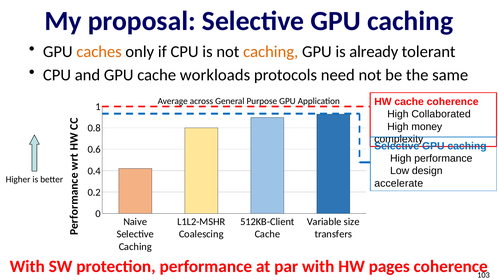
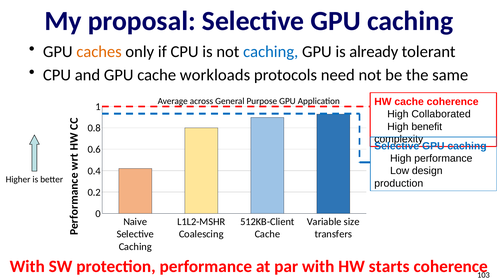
caching colour: orange -> blue (271, 52)
money: money -> benefit (427, 127)
accelerate: accelerate -> production (399, 183)
pages: pages -> starts (389, 266)
